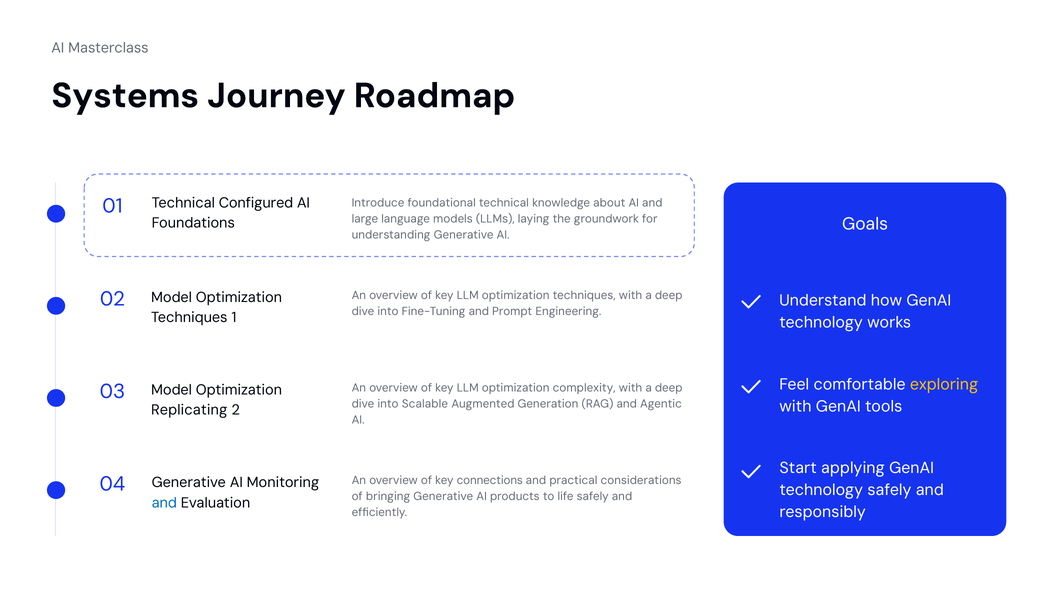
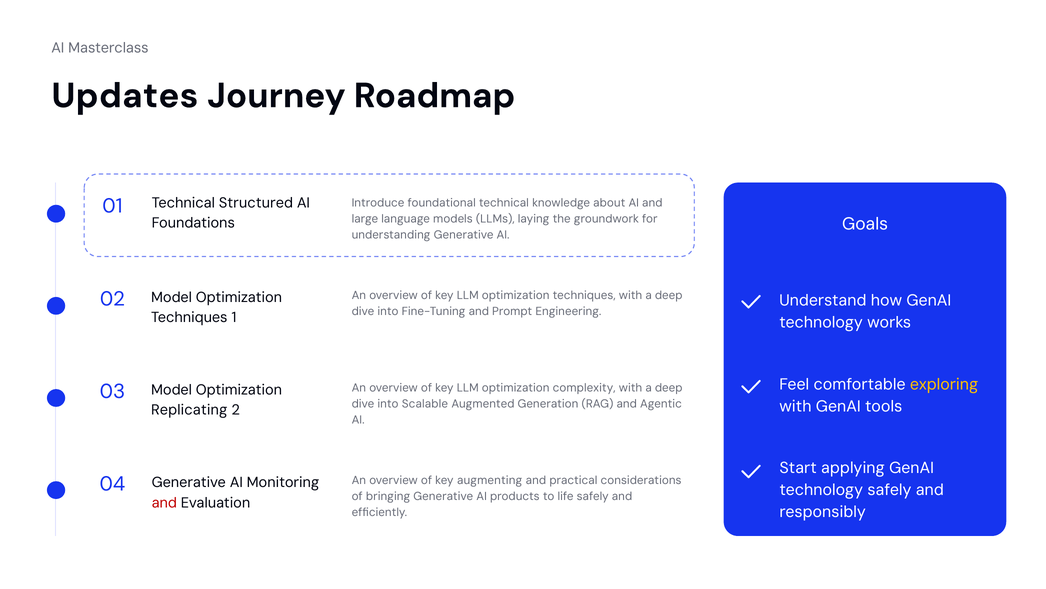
Systems: Systems -> Updates (125, 96)
Configured: Configured -> Structured (256, 203)
connections: connections -> augmenting (490, 480)
and colour: blue -> red (164, 502)
